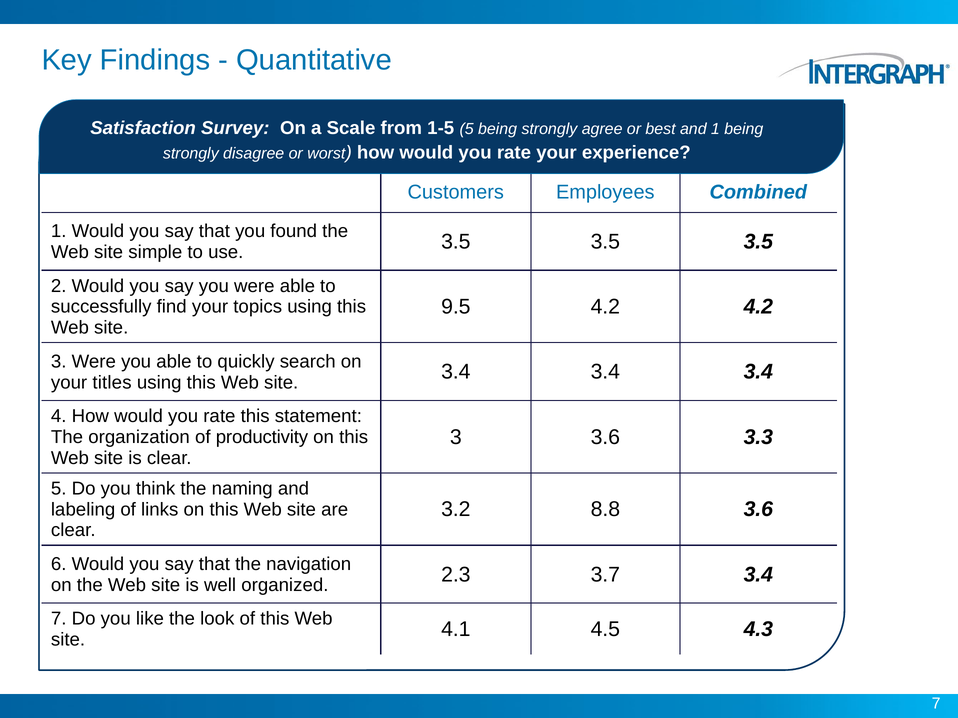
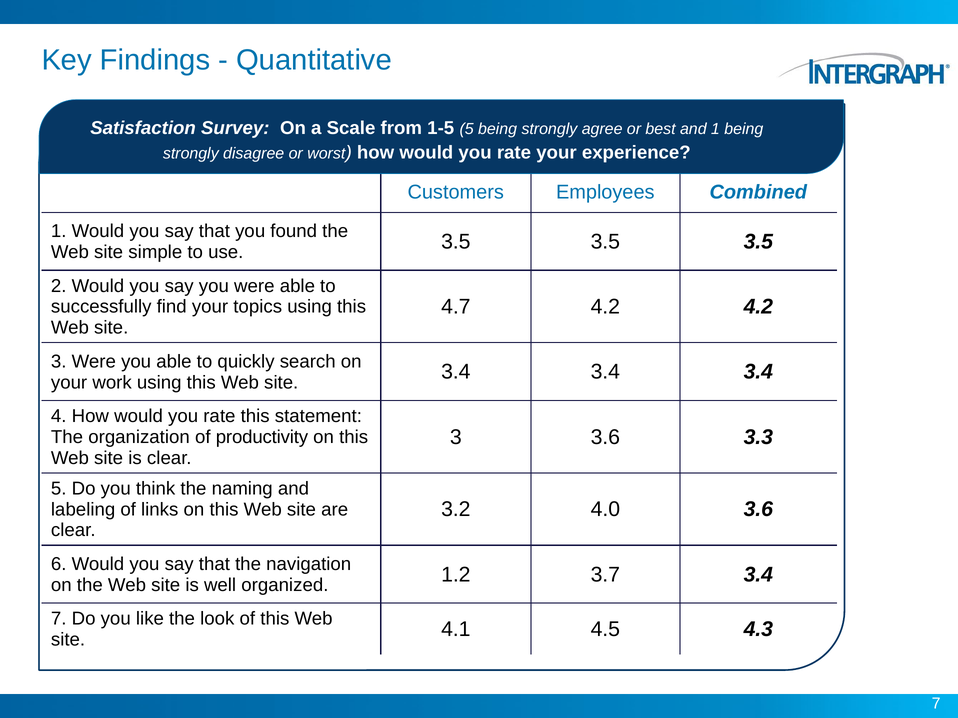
9.5: 9.5 -> 4.7 (456, 307)
titles: titles -> work (112, 383)
8.8: 8.8 -> 4.0 (605, 510)
2.3: 2.3 -> 1.2 (456, 575)
